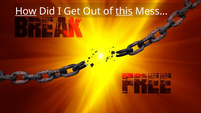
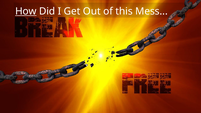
this underline: present -> none (124, 11)
